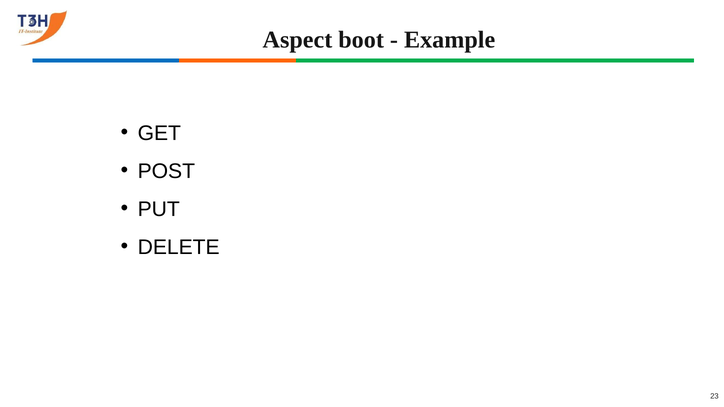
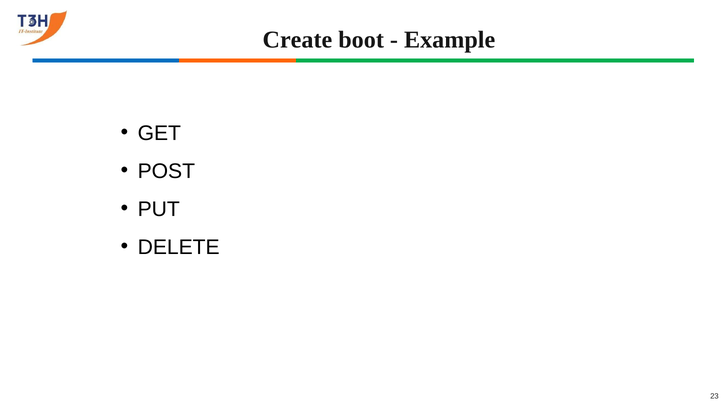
Aspect: Aspect -> Create (297, 40)
